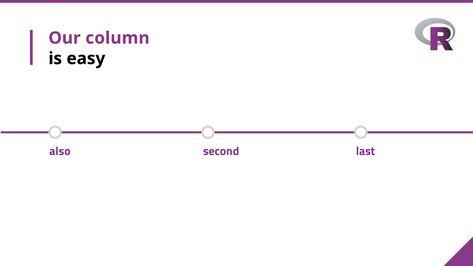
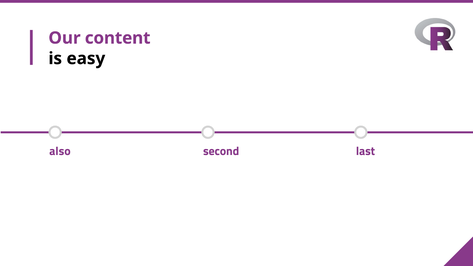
column: column -> content (118, 38)
